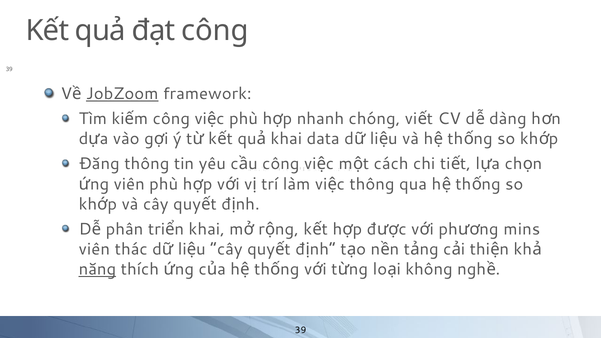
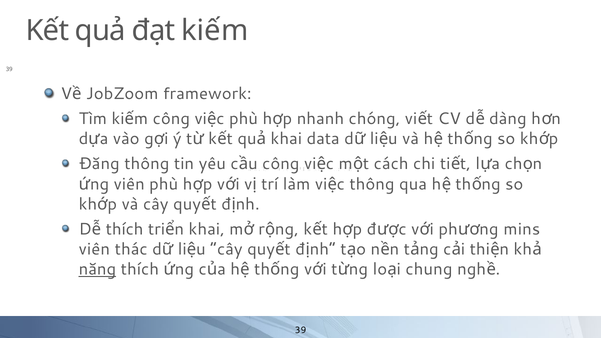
đạt công: công -> kiếm (215, 31)
JobZoom underline: present -> none (122, 94)
phân: phân -> thích (125, 229)
không: không -> chung (429, 269)
